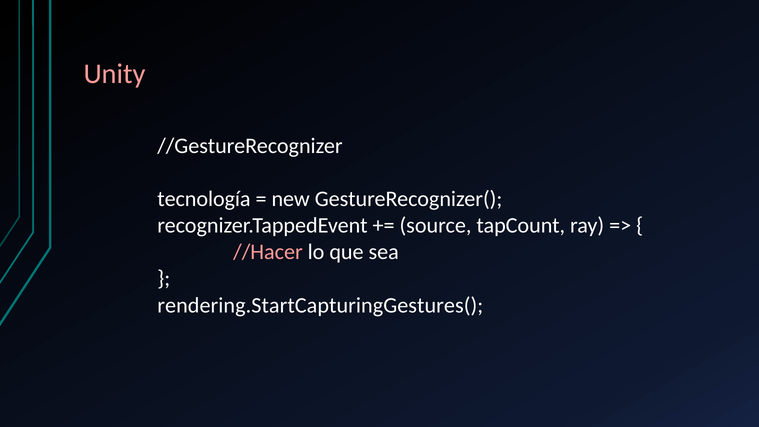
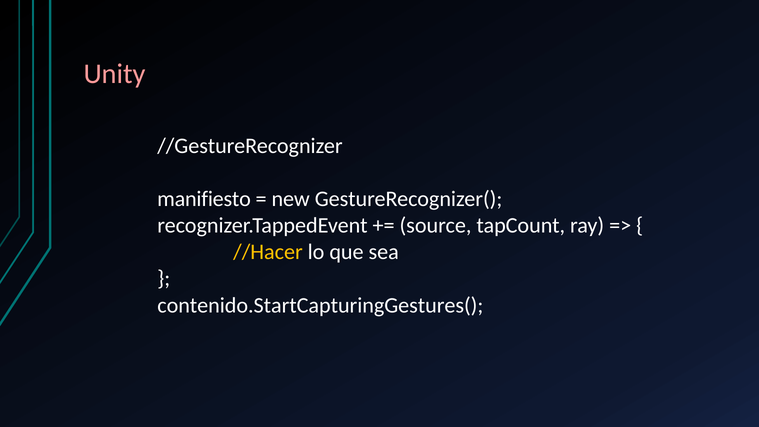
tecnología: tecnología -> manifiesto (204, 199)
//Hacer colour: pink -> yellow (268, 252)
rendering.StartCapturingGestures(: rendering.StartCapturingGestures( -> contenido.StartCapturingGestures( (320, 305)
